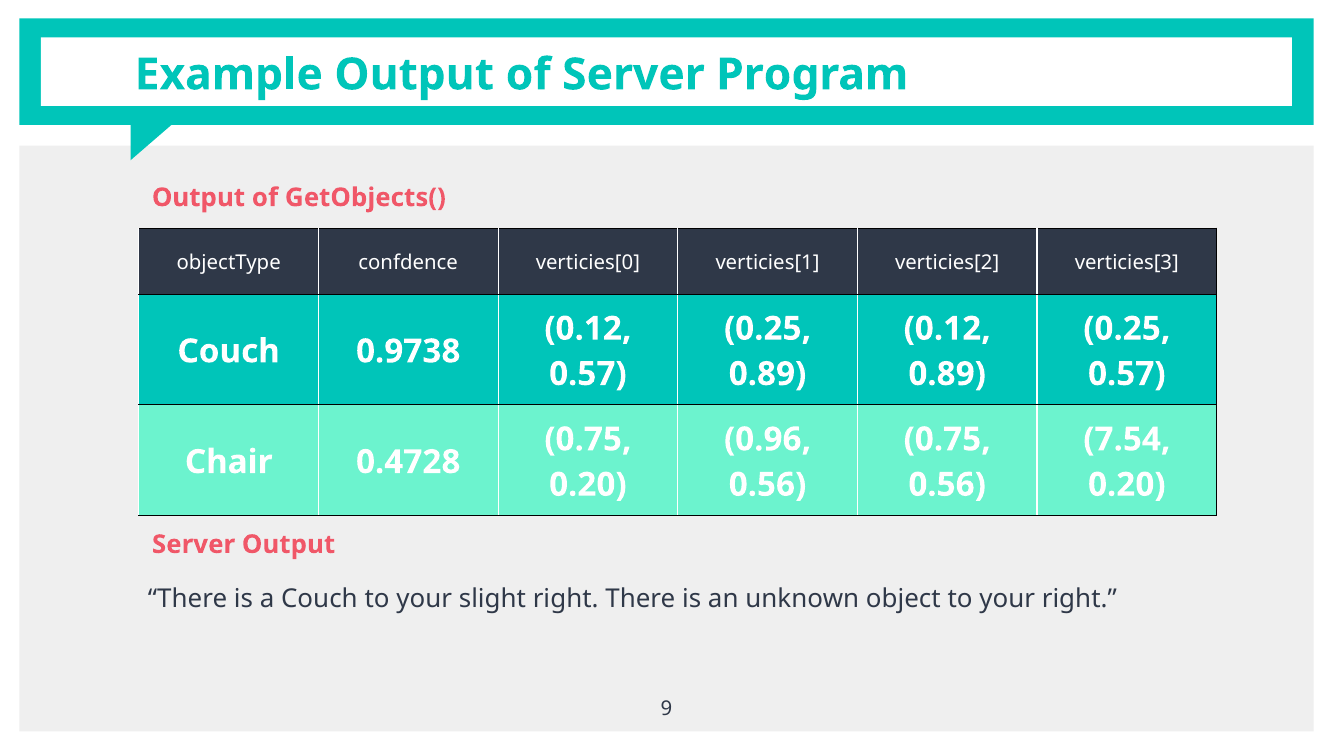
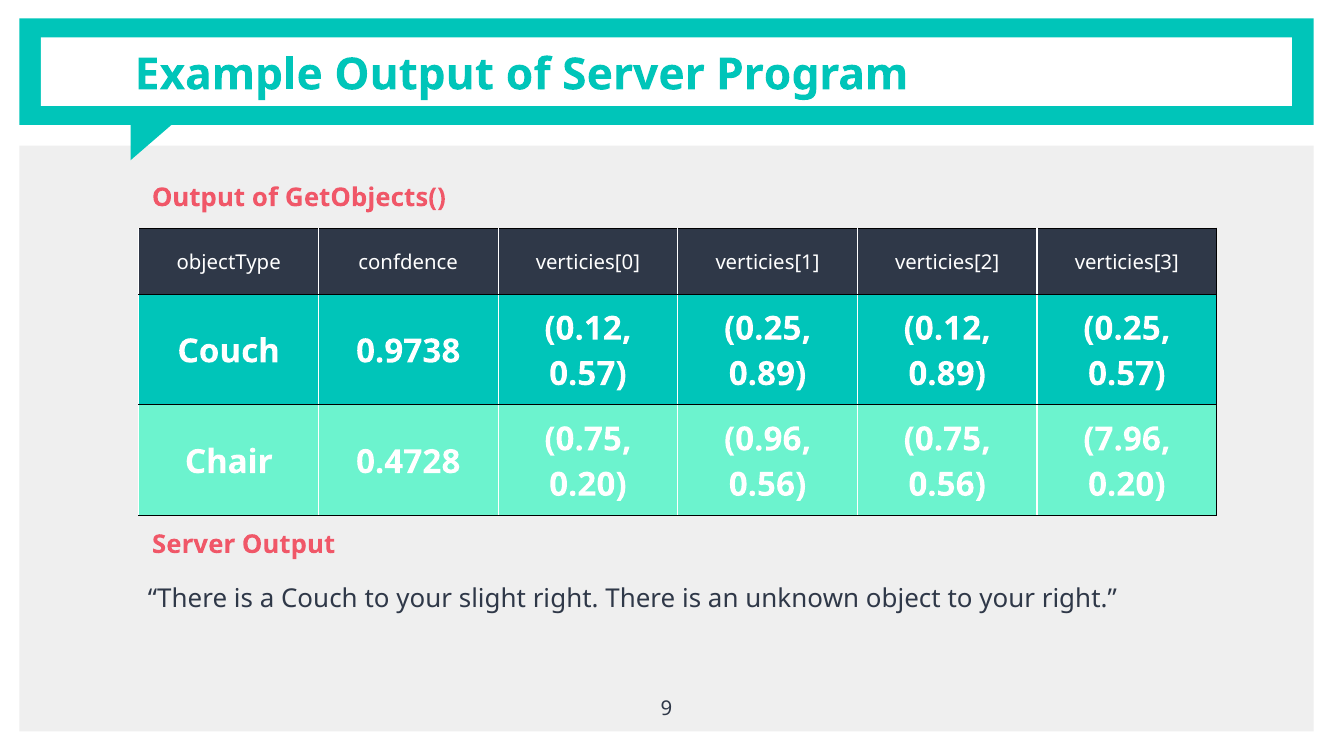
7.54: 7.54 -> 7.96 (1127, 439)
